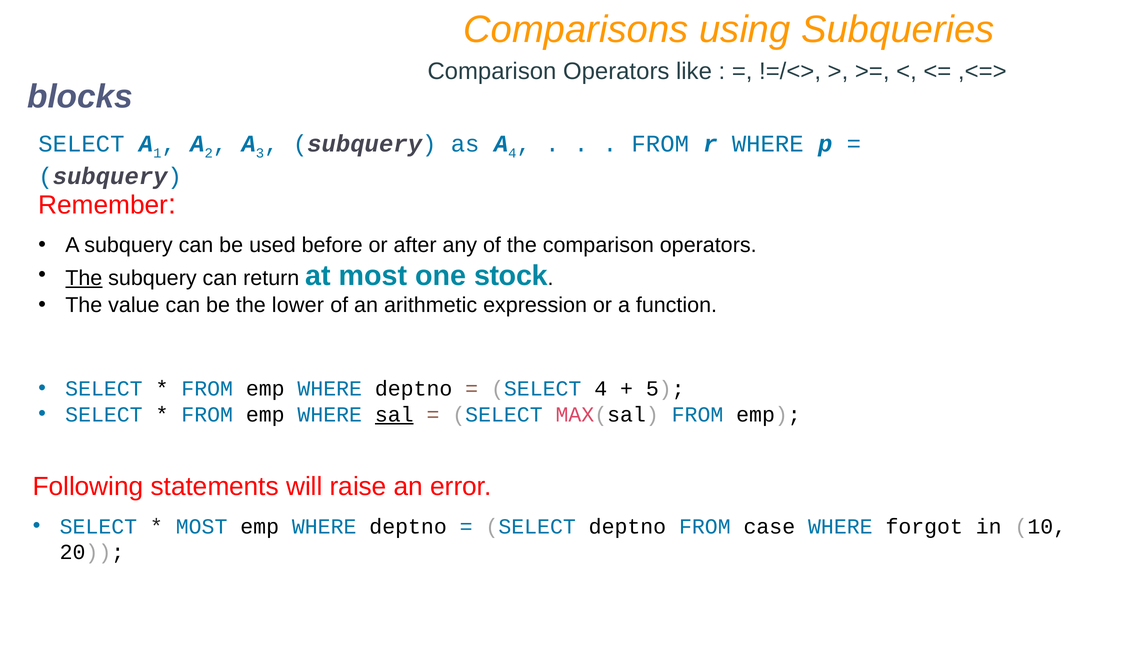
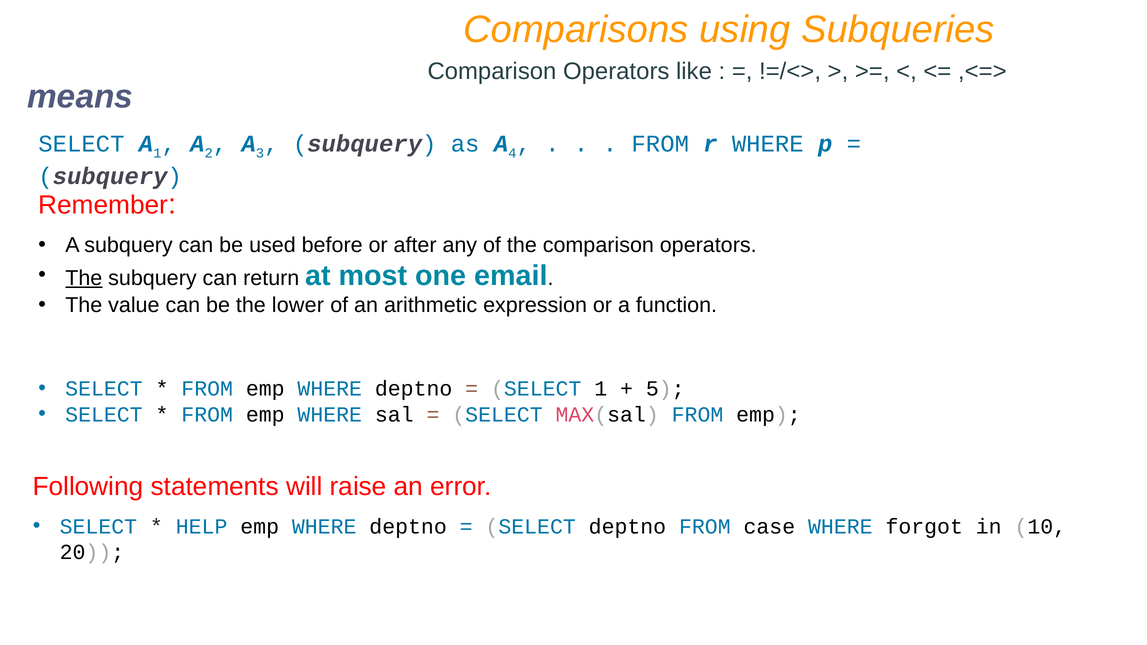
blocks: blocks -> means (80, 97)
stock: stock -> email (511, 276)
SELECT 4: 4 -> 1 (601, 389)
sal underline: present -> none (394, 415)
MOST: MOST -> HELP (202, 527)
